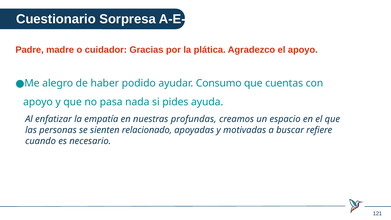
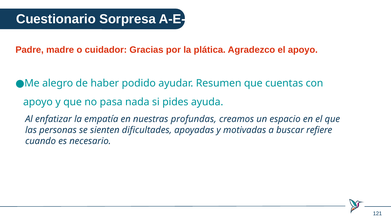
Consumo: Consumo -> Resumen (219, 83)
relacionado: relacionado -> dificultades (147, 130)
